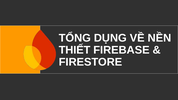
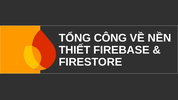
DỤNG: DỤNG -> CÔNG (110, 38)
